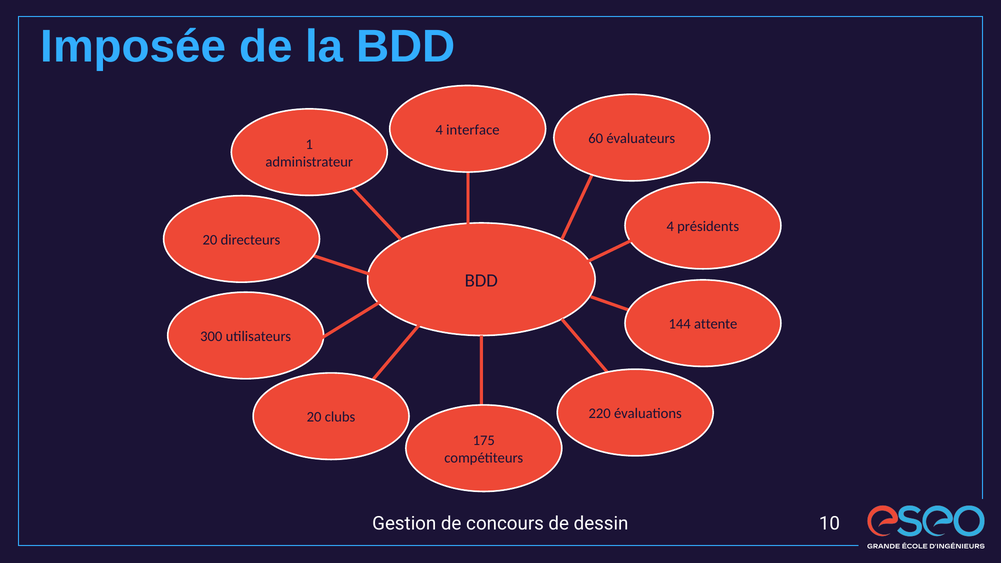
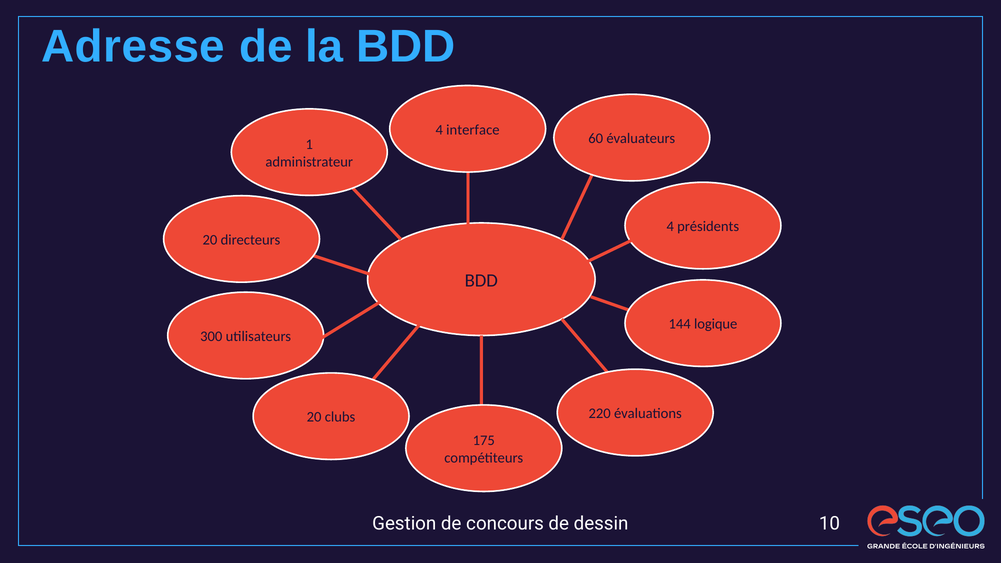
Imposée: Imposée -> Adresse (133, 47)
attente: attente -> logique (716, 324)
